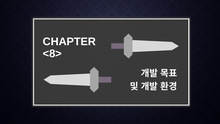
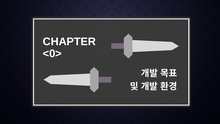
<8>: <8> -> <0> (52, 53)
